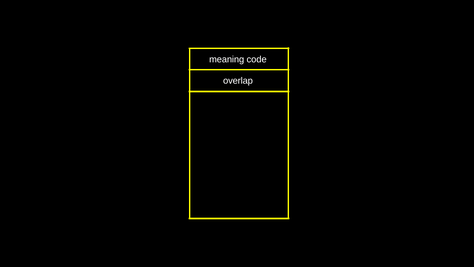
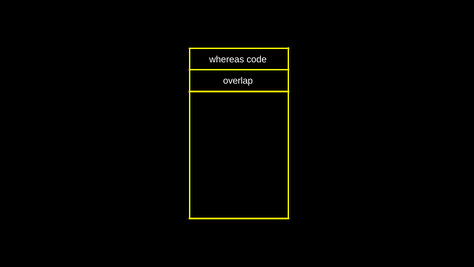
meaning: meaning -> whereas (227, 59)
